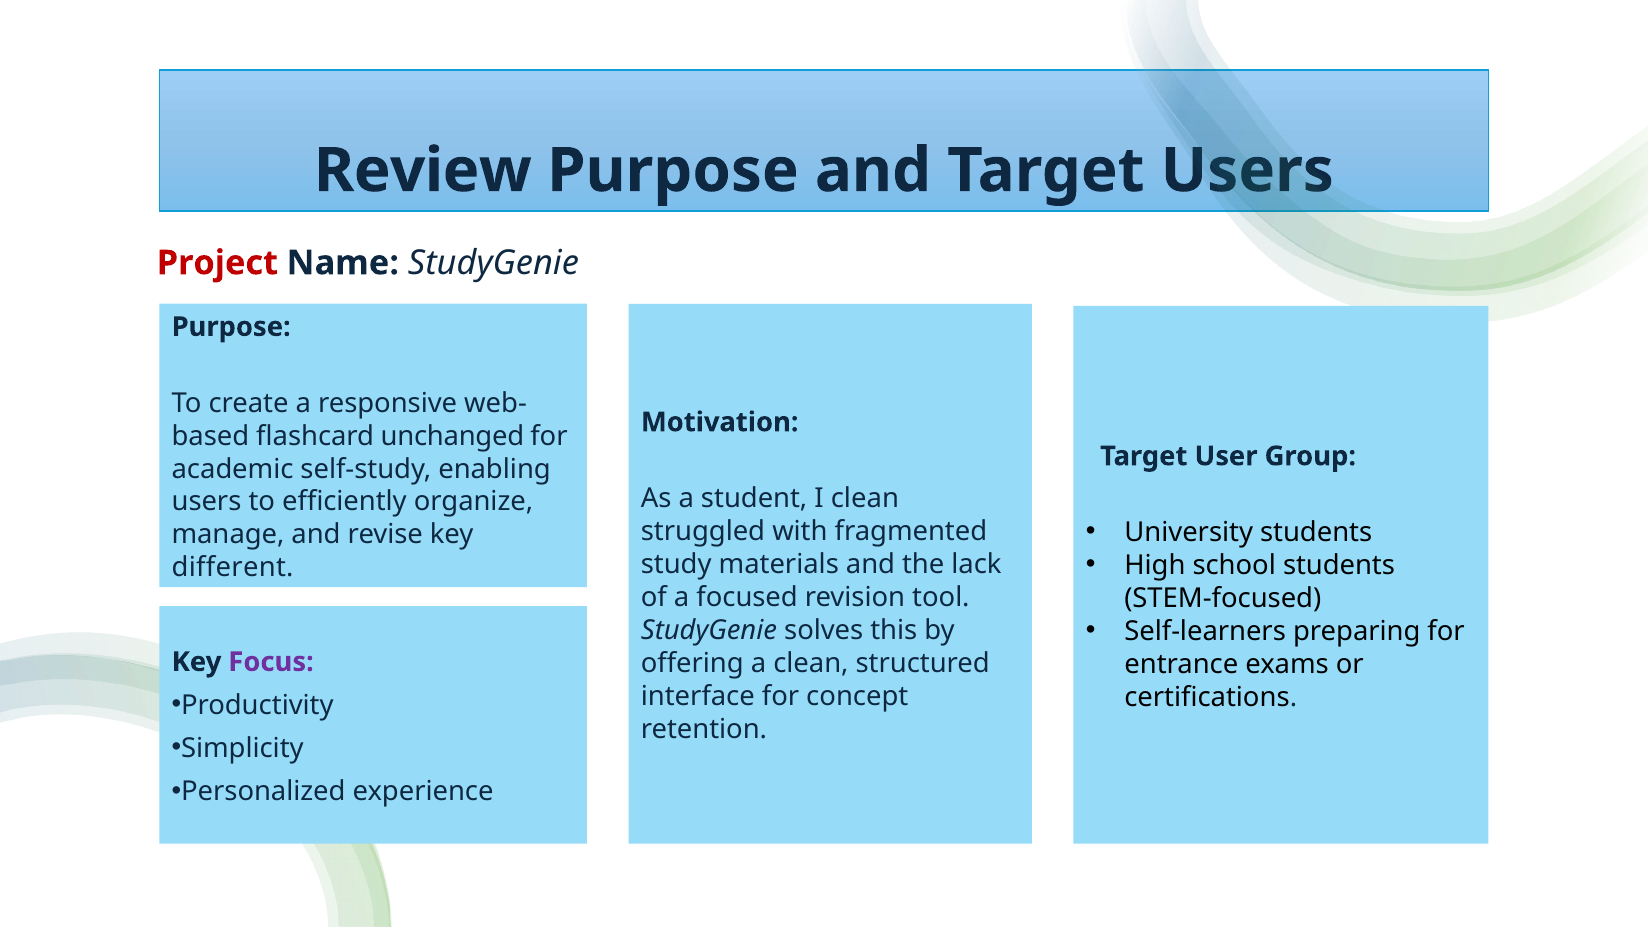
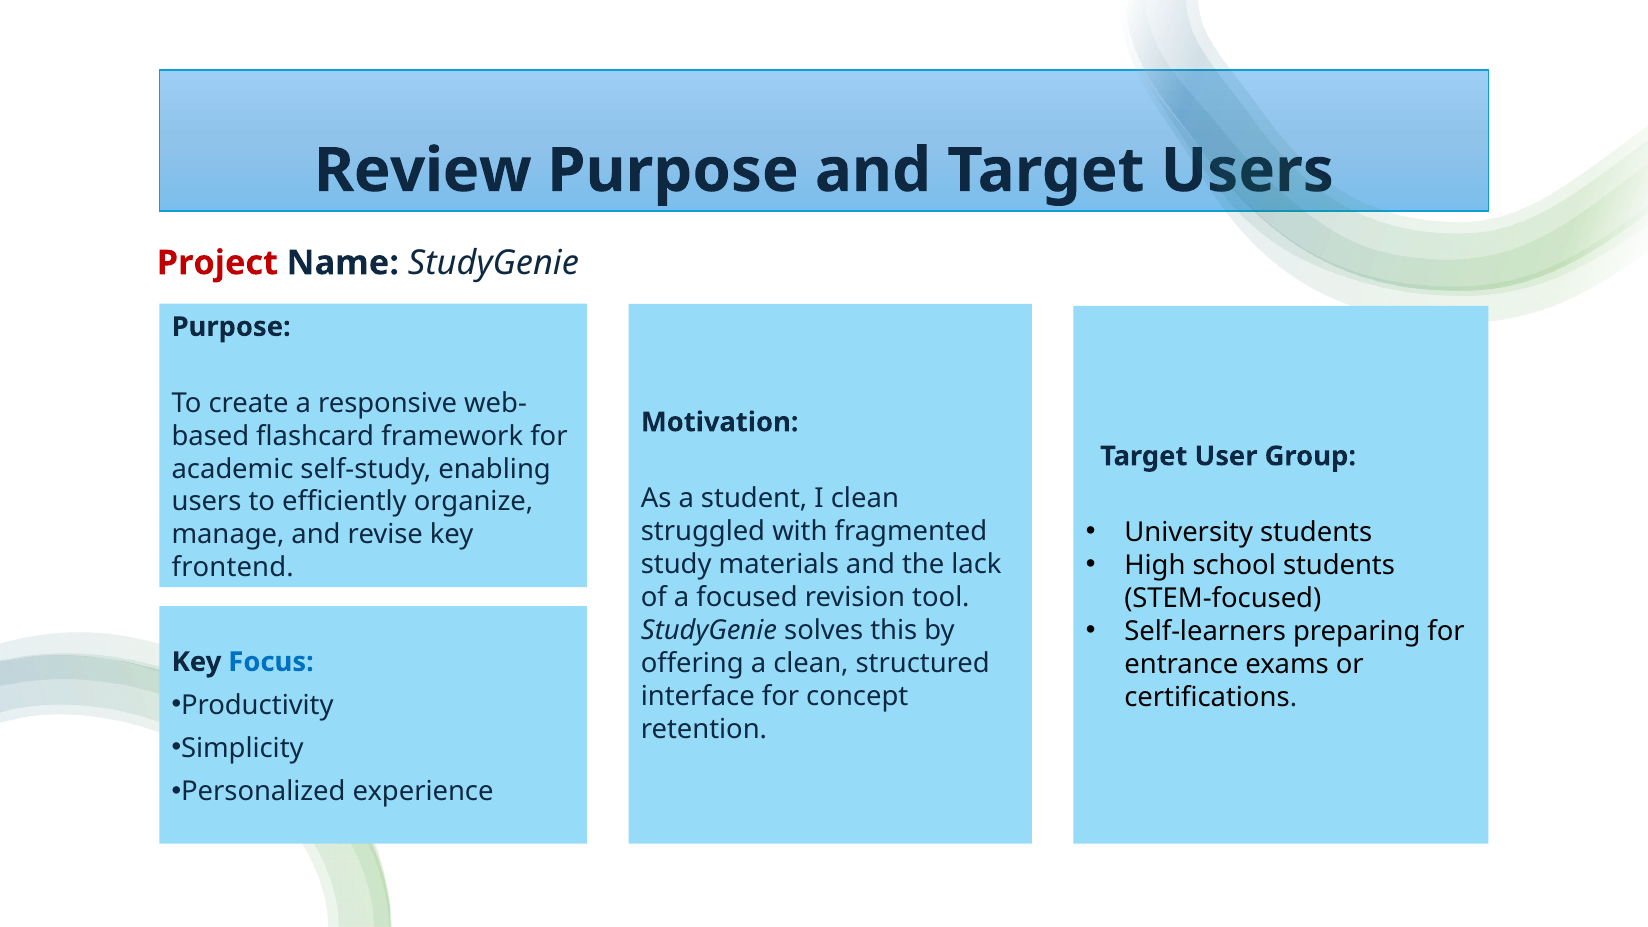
unchanged: unchanged -> framework (452, 436)
different: different -> frontend (233, 568)
Focus colour: purple -> blue (271, 662)
